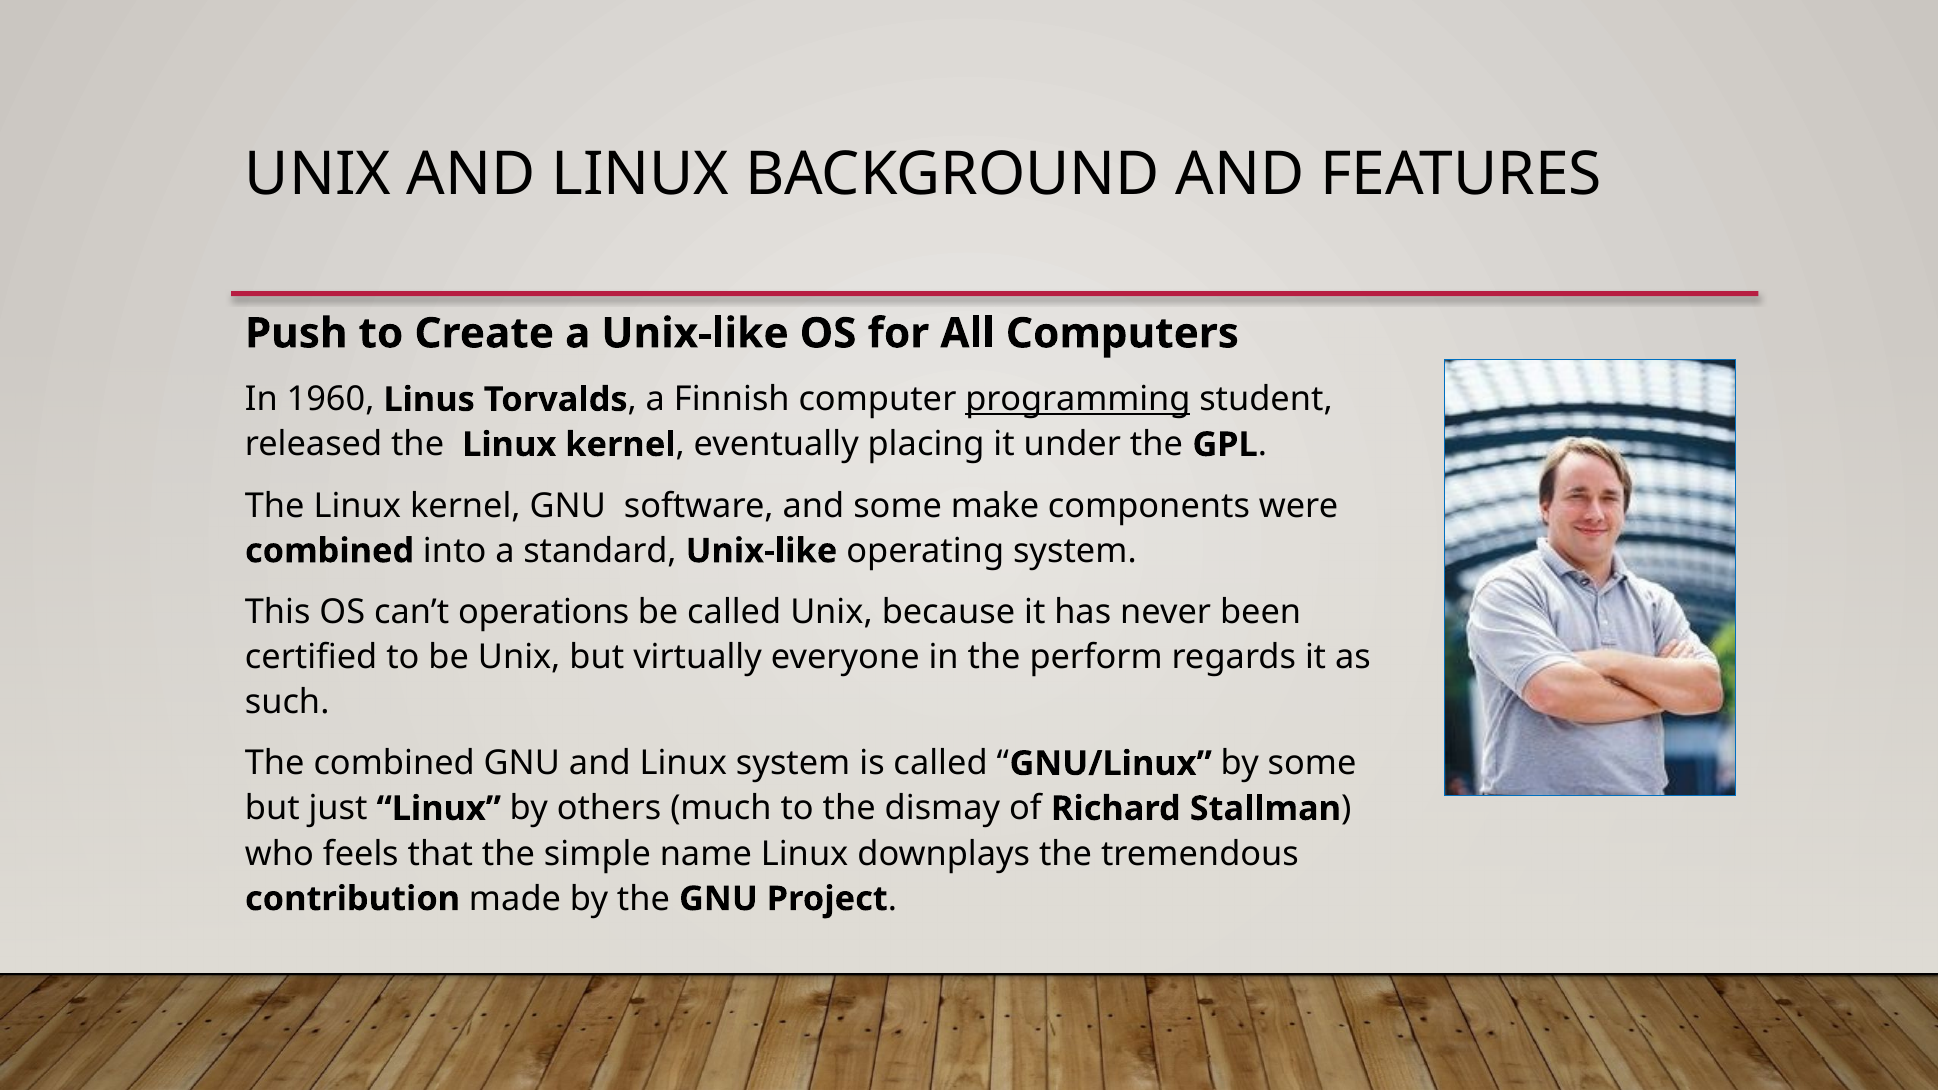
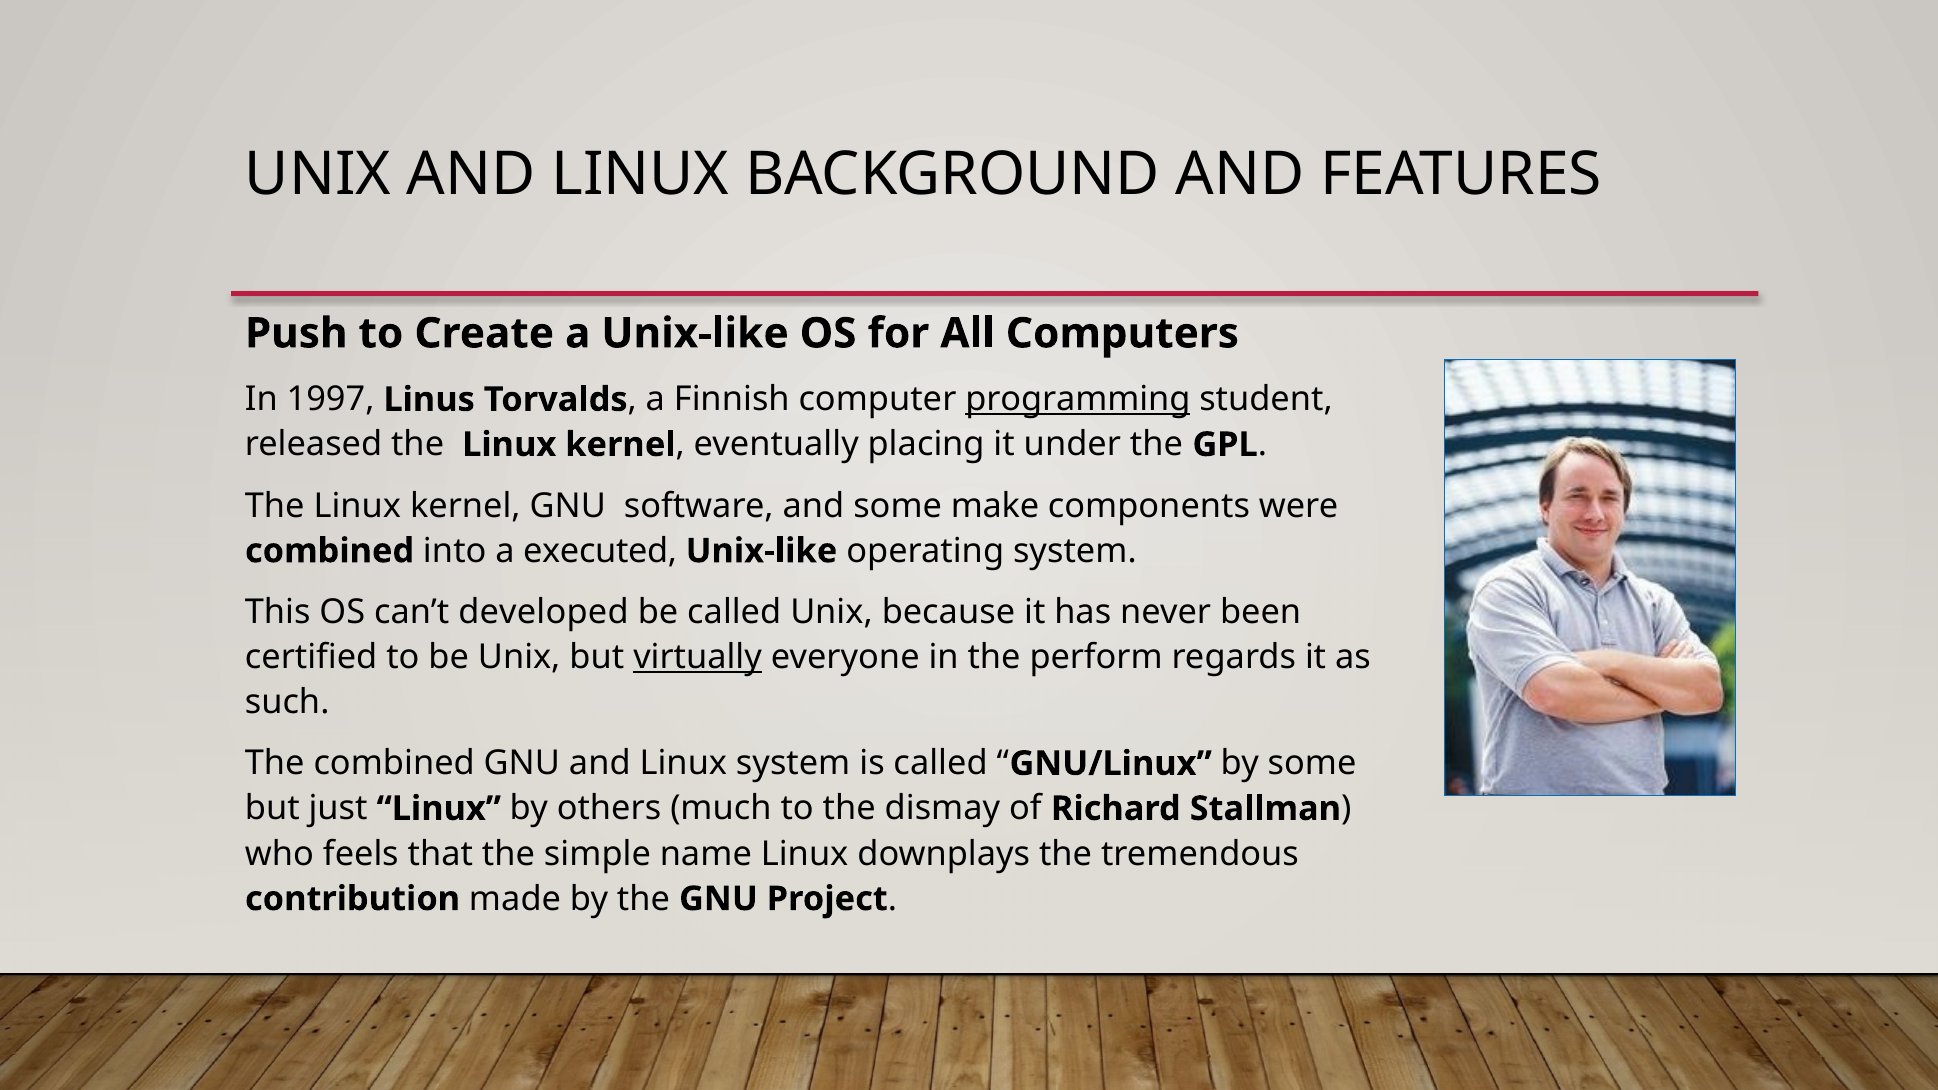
1960: 1960 -> 1997 (331, 400)
standard: standard -> executed (600, 551)
operations: operations -> developed (543, 612)
virtually underline: none -> present (698, 657)
